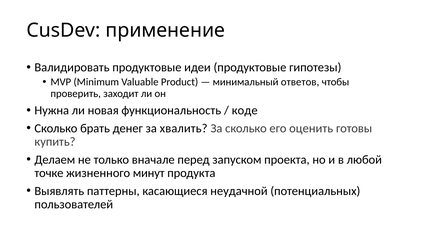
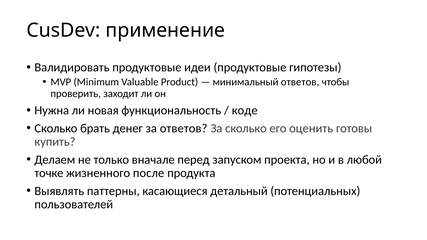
за хвалить: хвалить -> ответов (184, 128)
минут: минут -> после (149, 173)
неудачной: неудачной -> детальный (239, 191)
